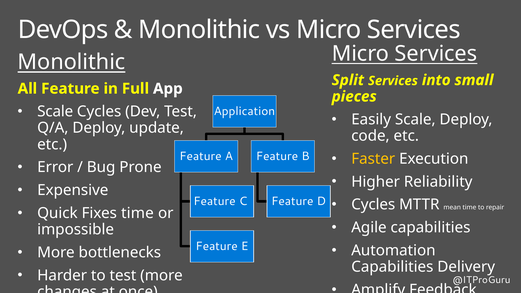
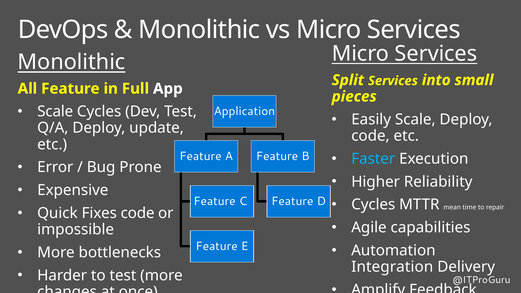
Faster colour: yellow -> light blue (373, 159)
Fixes time: time -> code (138, 213)
Capabilities: Capabilities -> Integration (392, 267)
